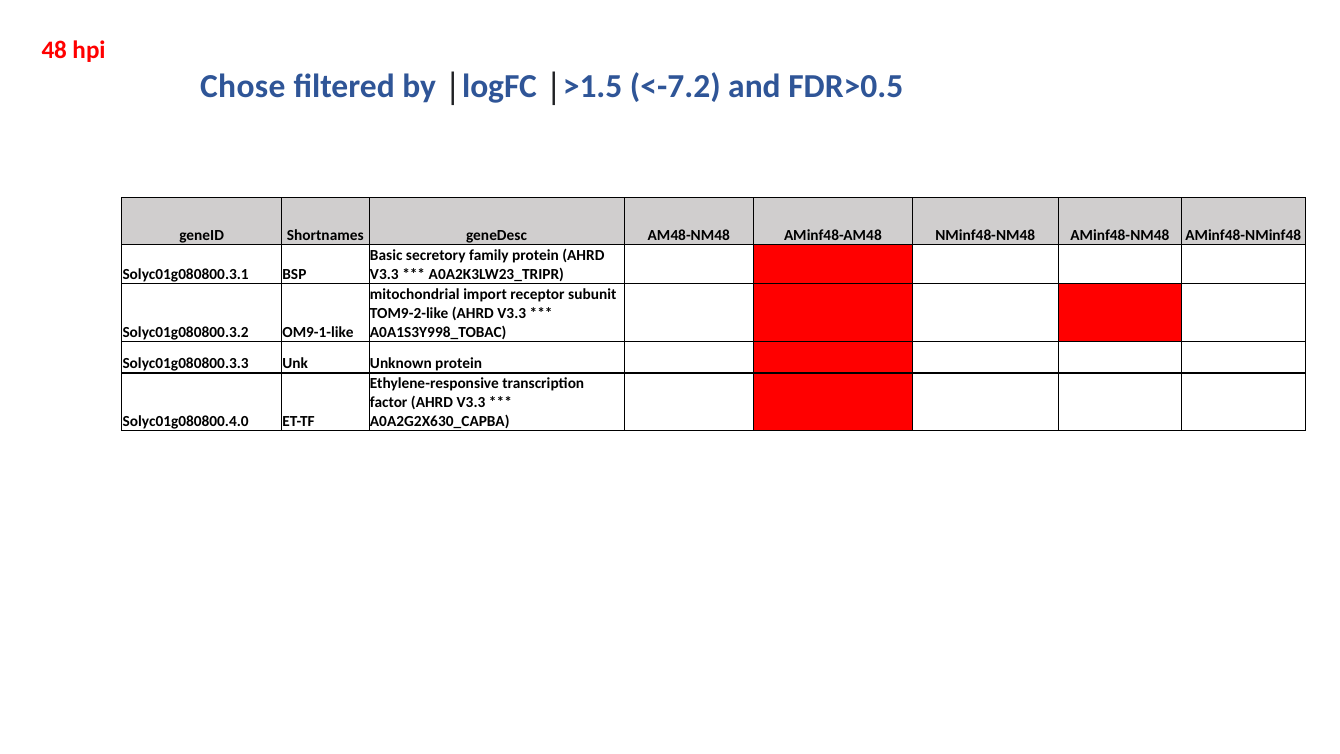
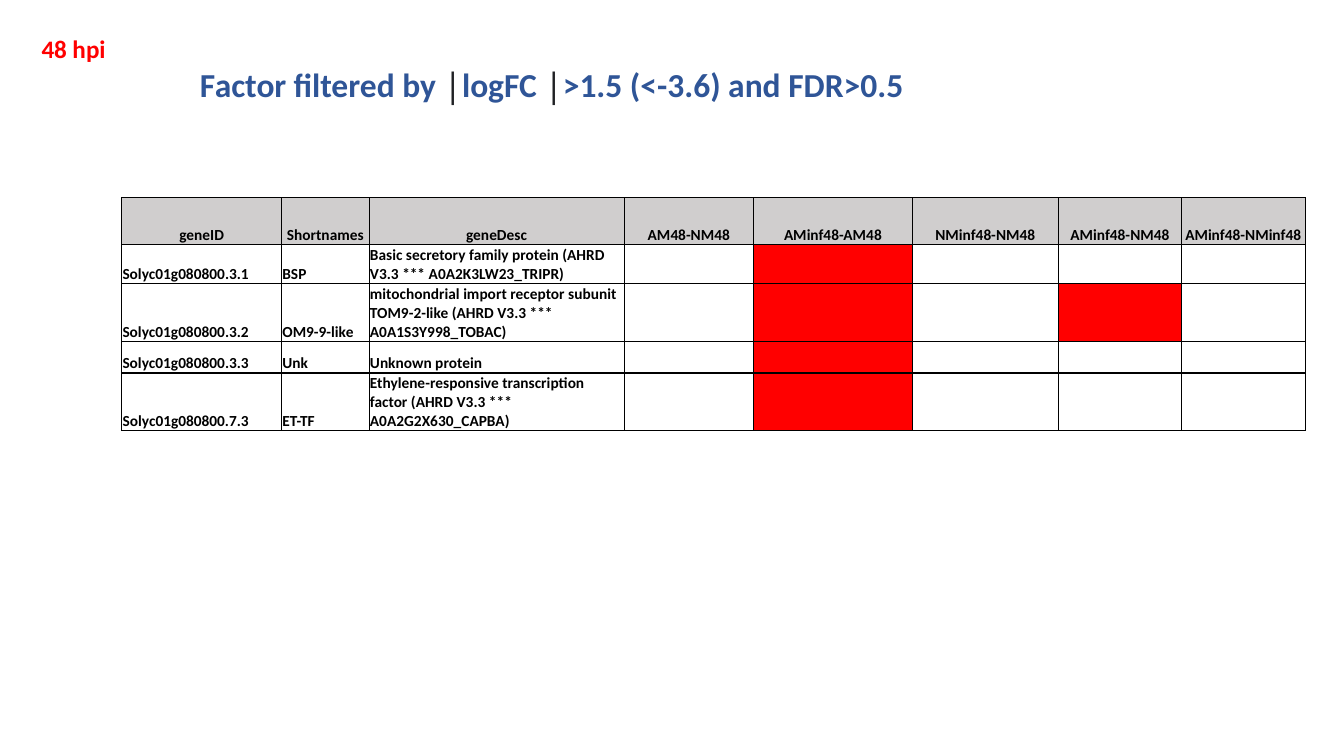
Chose: Chose -> Factor (243, 86)
<-7.2: <-7.2 -> <-3.6 (675, 86)
OM9-1-like: OM9-1-like -> OM9-9-like (318, 332)
Solyc01g080800.4.0: Solyc01g080800.4.0 -> Solyc01g080800.7.3 (186, 421)
